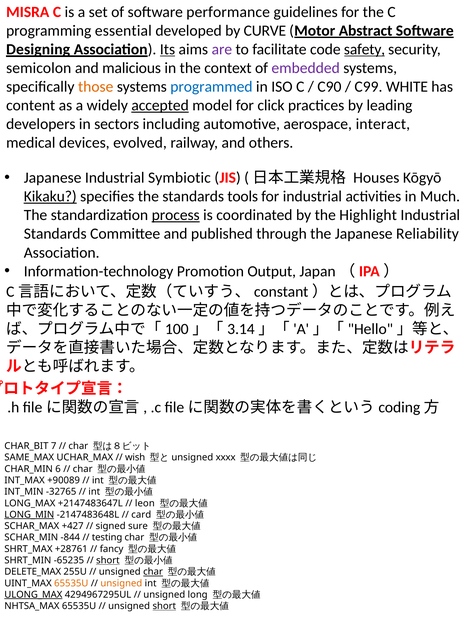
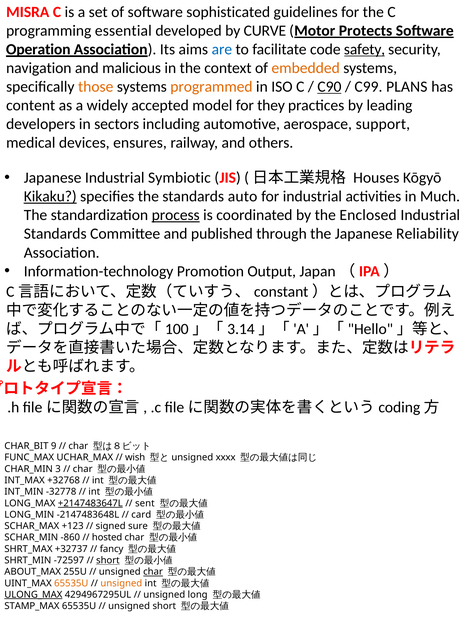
performance: performance -> sophisticated (228, 12)
Abstract: Abstract -> Protects (366, 31)
Designing: Designing -> Operation (38, 49)
Its underline: present -> none (168, 49)
are colour: purple -> blue (222, 49)
semicolon: semicolon -> navigation (39, 68)
embedded colour: purple -> orange (306, 68)
programmed colour: blue -> orange (211, 87)
C90 underline: none -> present (329, 87)
WHITE: WHITE -> PLANS (407, 87)
accepted underline: present -> none (160, 105)
click: click -> they (271, 105)
interact: interact -> support (383, 124)
evolved: evolved -> ensures (140, 143)
tools: tools -> auto (243, 196)
Highlight: Highlight -> Enclosed (368, 215)
7: 7 -> 9 (54, 446)
SAME_MAX: SAME_MAX -> FUNC_MAX (29, 457)
6: 6 -> 3 (58, 469)
+90089: +90089 -> +32768 (64, 480)
-32765: -32765 -> -32778 (61, 492)
+2147483647L underline: none -> present (90, 503)
leon: leon -> sent (145, 503)
LONG_MIN underline: present -> none (29, 514)
+427: +427 -> +123 (73, 526)
-844: -844 -> -860 (70, 537)
testing: testing -> hosted (107, 537)
+28761: +28761 -> +32737 (71, 549)
-65235: -65235 -> -72597 (69, 560)
DELETE_MAX: DELETE_MAX -> ABOUT_MAX (33, 572)
NHTSA_MAX: NHTSA_MAX -> STAMP_MAX (32, 606)
short underline: present -> none (164, 606)
